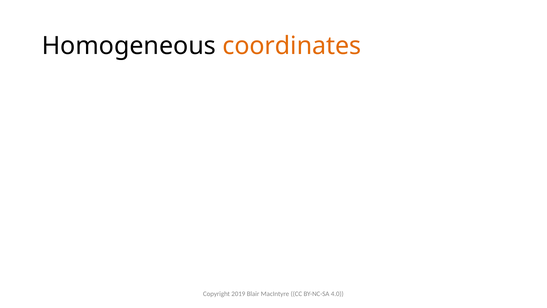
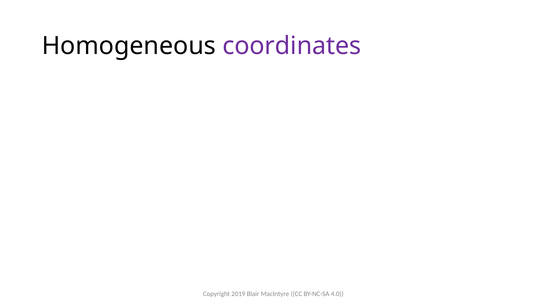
coordinates colour: orange -> purple (292, 46)
